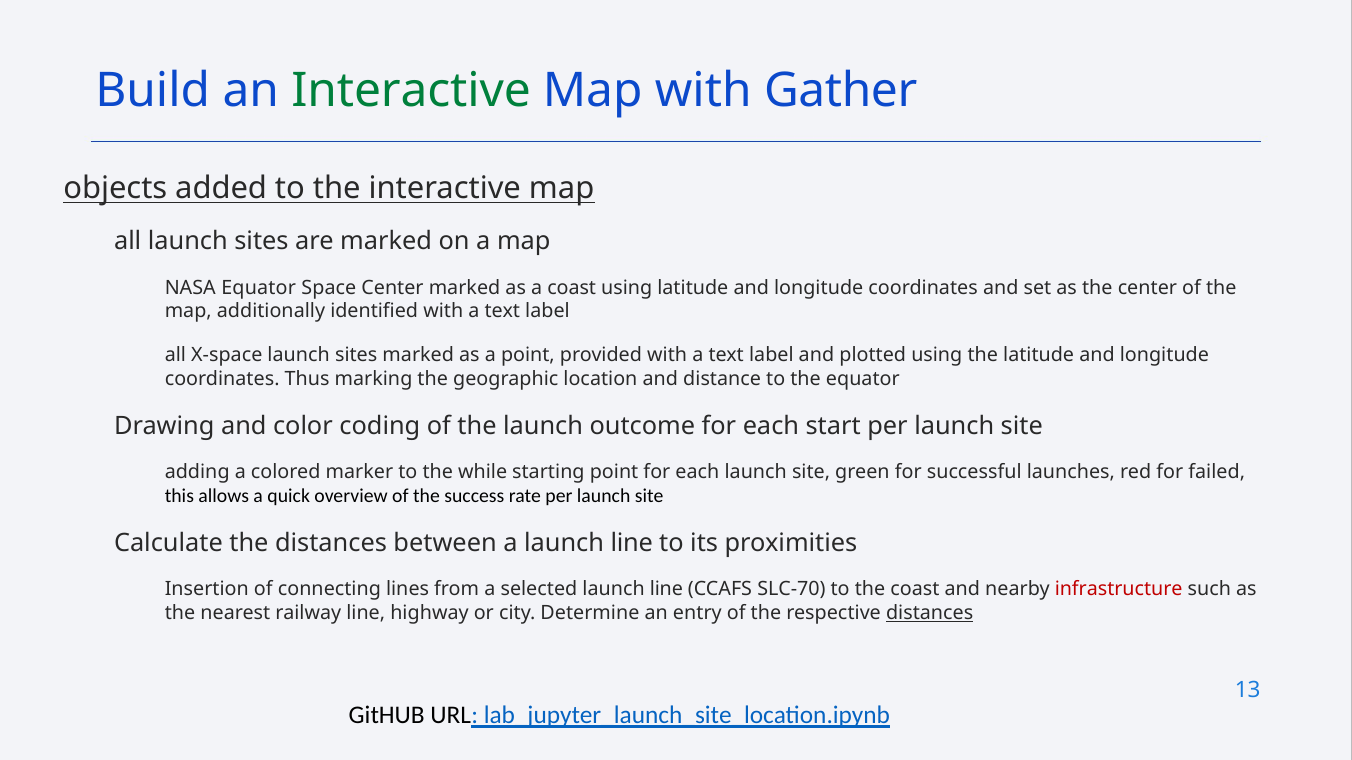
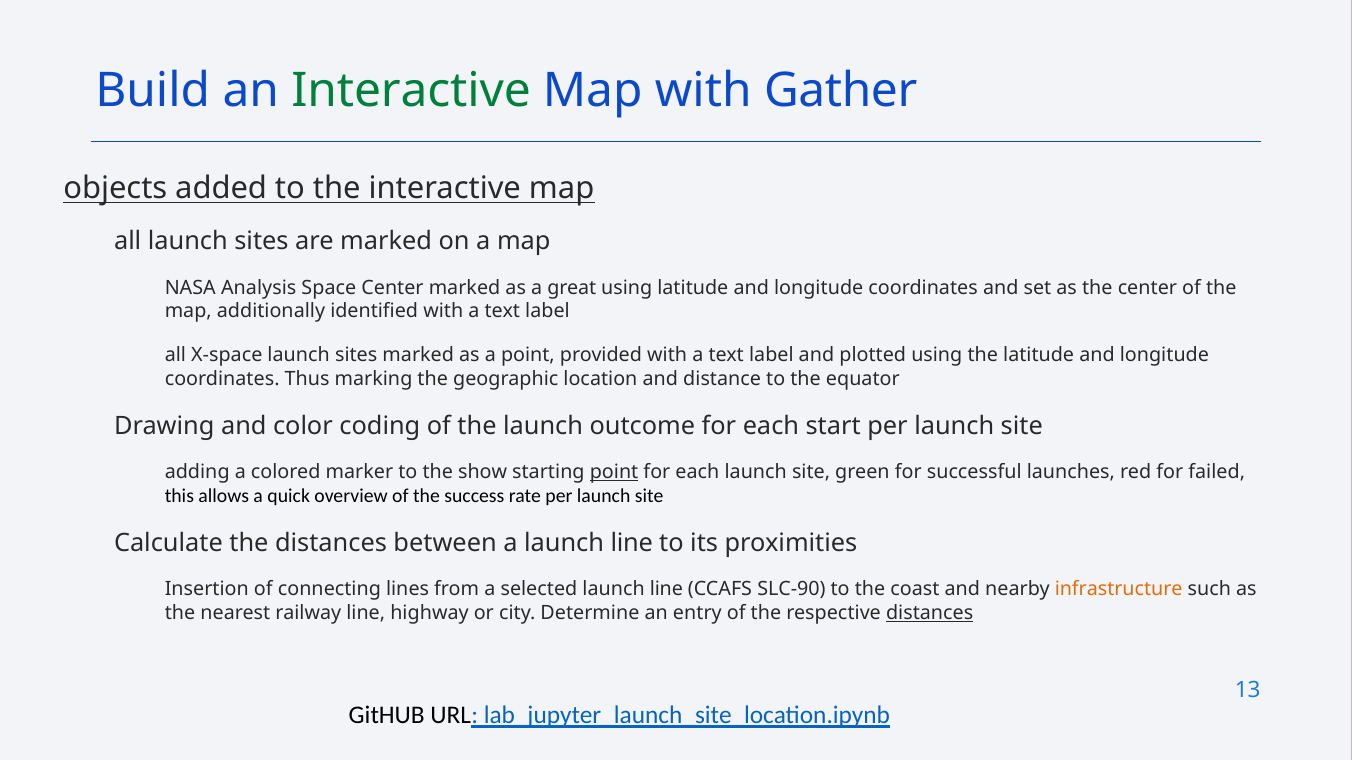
NASA Equator: Equator -> Analysis (259, 288)
a coast: coast -> great (572, 288)
while: while -> show (483, 472)
point underline: none -> present (614, 472)
SLC-70: SLC-70 -> SLC-90 (791, 590)
infrastructure colour: red -> orange (1119, 590)
